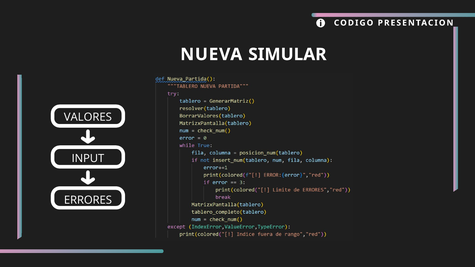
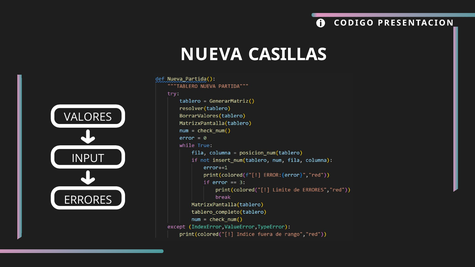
SIMULAR: SIMULAR -> CASILLAS (287, 54)
